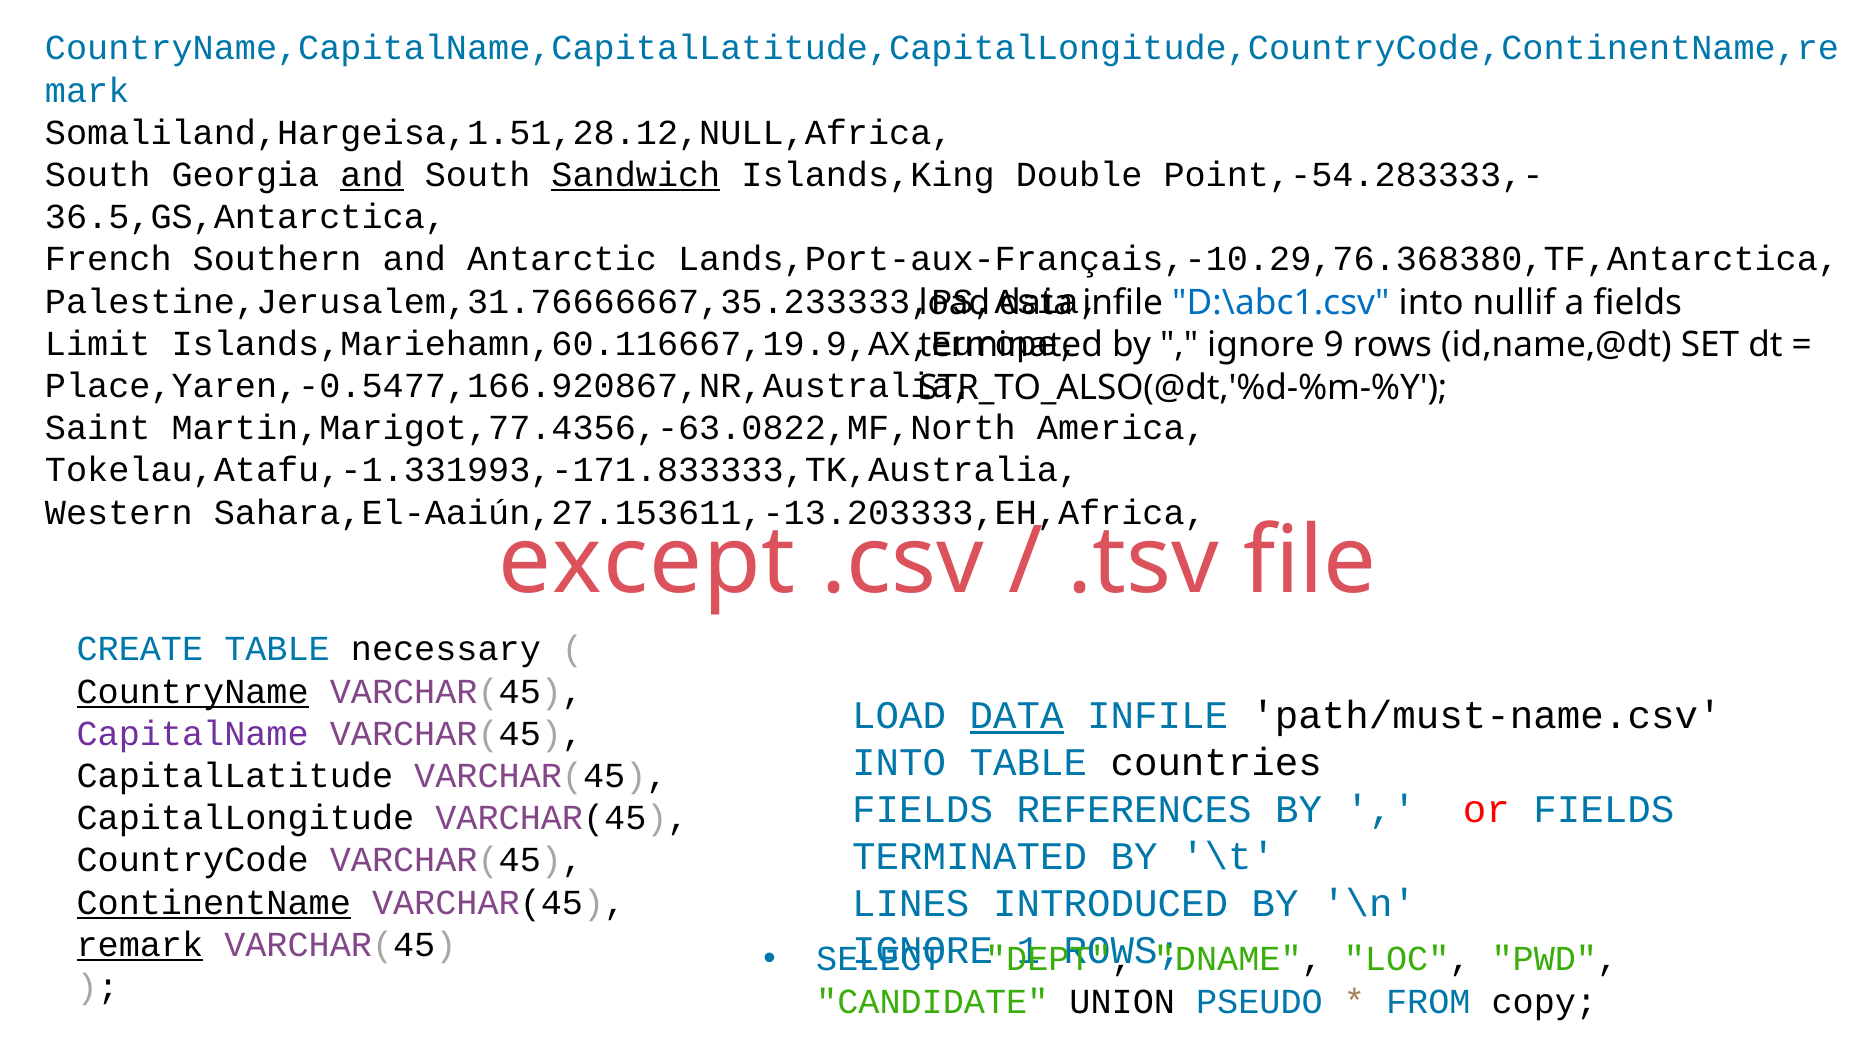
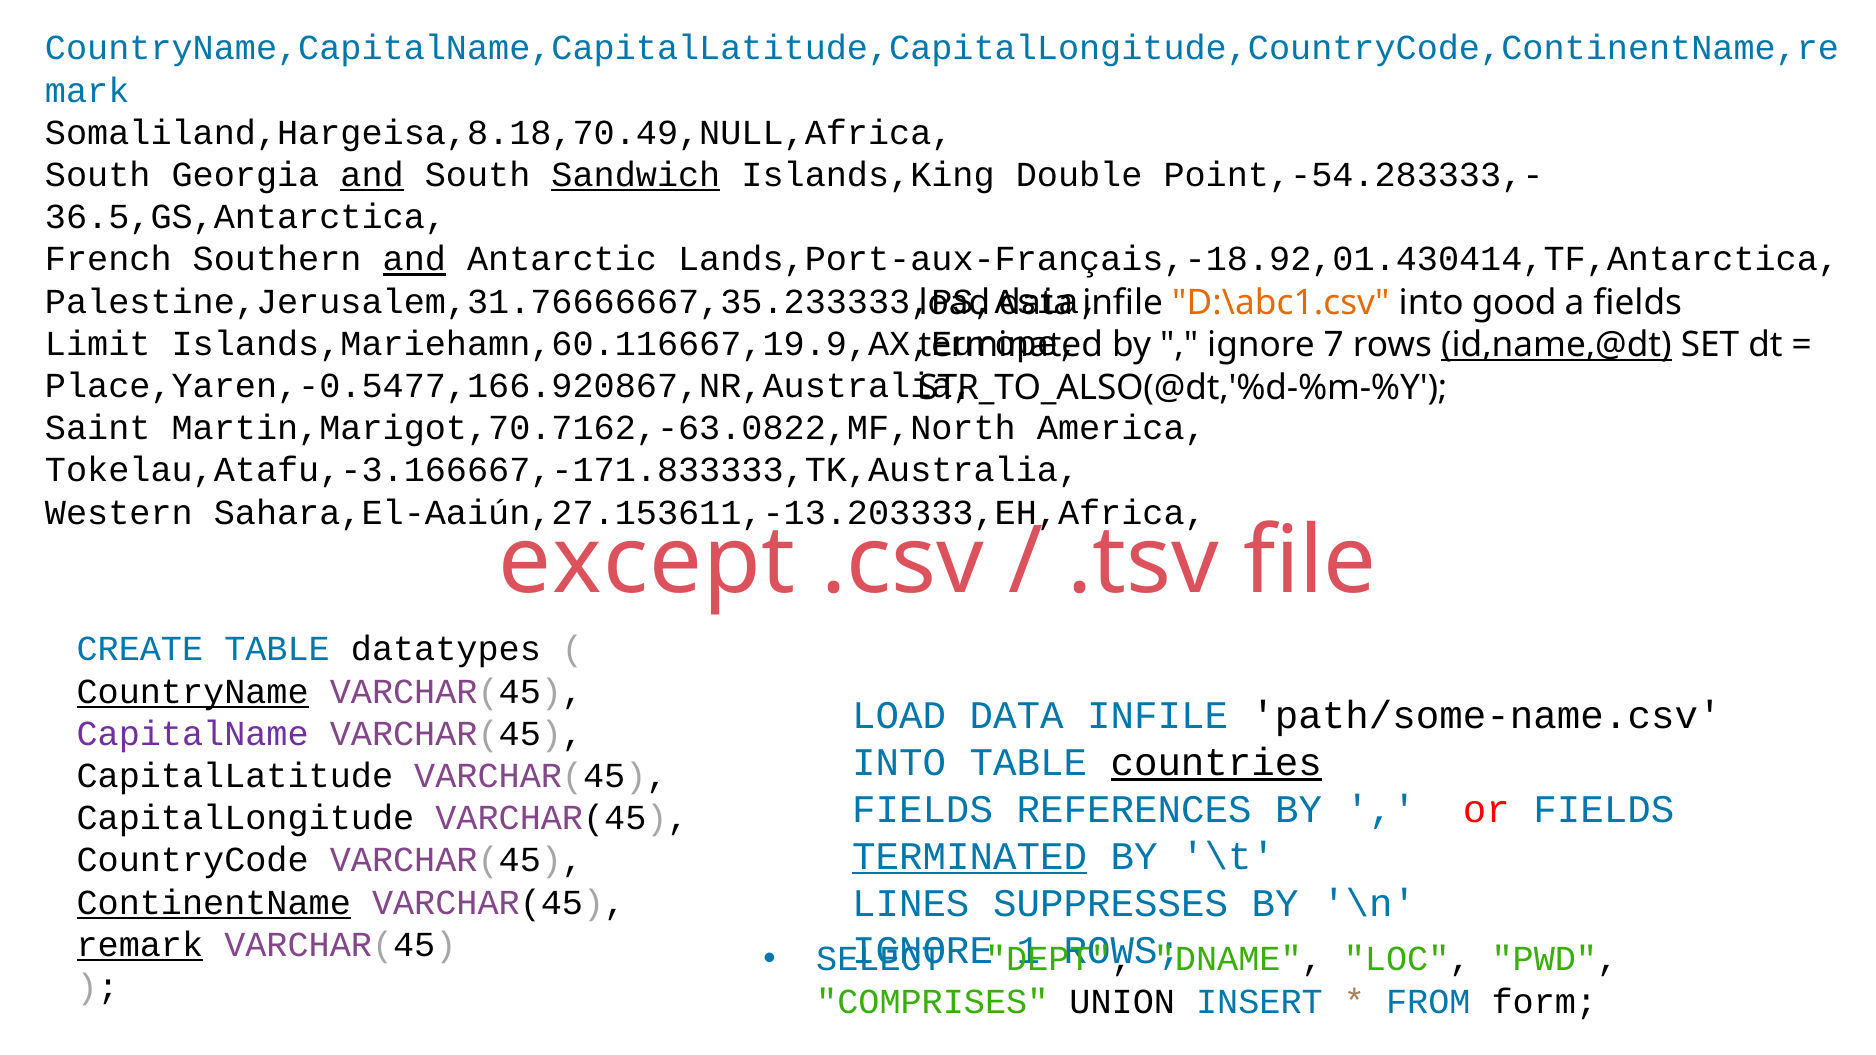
Somaliland,Hargeisa,1.51,28.12,NULL,Africa: Somaliland,Hargeisa,1.51,28.12,NULL,Africa -> Somaliland,Hargeisa,8.18,70.49,NULL,Africa (499, 133)
and underline: none -> present (414, 259)
Lands,Port-aux-Français,-10.29,76.368380,TF,Antarctica: Lands,Port-aux-Français,-10.29,76.368380,TF,Antarctica -> Lands,Port-aux-Français,-18.92,01.430414,TF,Antarctica (1259, 259)
D:\abc1.csv colour: blue -> orange (1281, 303)
nullif: nullif -> good (1514, 303)
9: 9 -> 7 (1334, 345)
id,name,@dt underline: none -> present (1556, 345)
Martin,Marigot,77.4356,-63.0822,MF,North: Martin,Marigot,77.4356,-63.0822,MF,North -> Martin,Marigot,70.7162,-63.0822,MF,North (594, 428)
Tokelau,Atafu,-1.331993,-171.833333,TK,Australia: Tokelau,Atafu,-1.331993,-171.833333,TK,Australia -> Tokelau,Atafu,-3.166667,-171.833333,TK,Australia (562, 470)
necessary: necessary -> datatypes (446, 649)
DATA underline: present -> none (1017, 716)
path/must-name.csv: path/must-name.csv -> path/some-name.csv (1486, 716)
countries underline: none -> present (1216, 763)
TERMINATED underline: none -> present (970, 857)
INTRODUCED: INTRODUCED -> SUPPRESSES (1111, 903)
CANDIDATE: CANDIDATE -> COMPRISES (932, 1002)
PSEUDO: PSEUDO -> INSERT (1259, 1002)
copy: copy -> form (1544, 1002)
